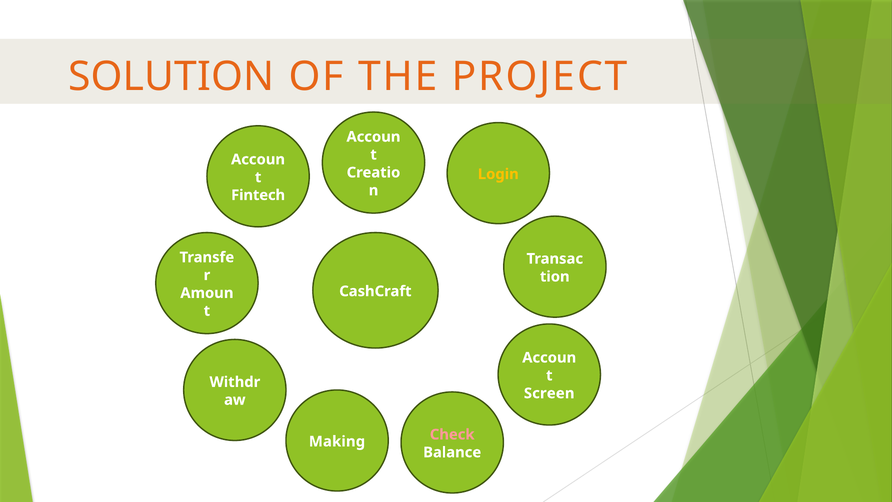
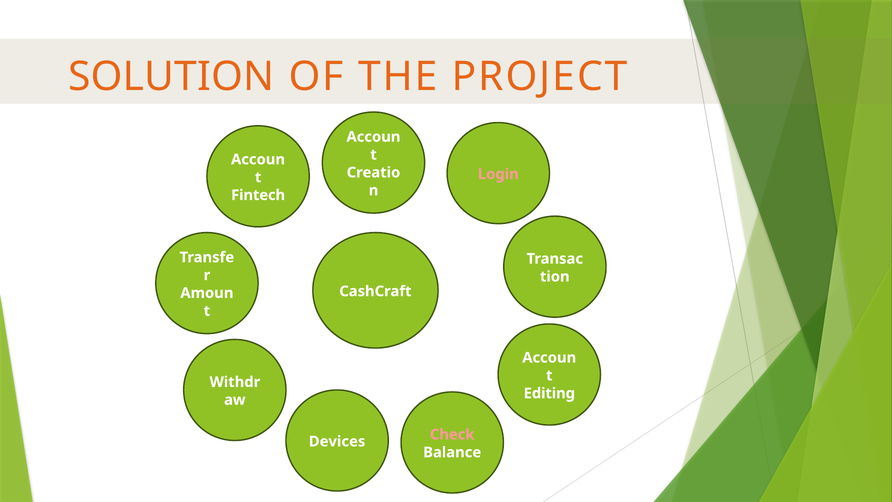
Login colour: yellow -> pink (498, 174)
Screen: Screen -> Editing (549, 393)
Making: Making -> Devices (337, 441)
